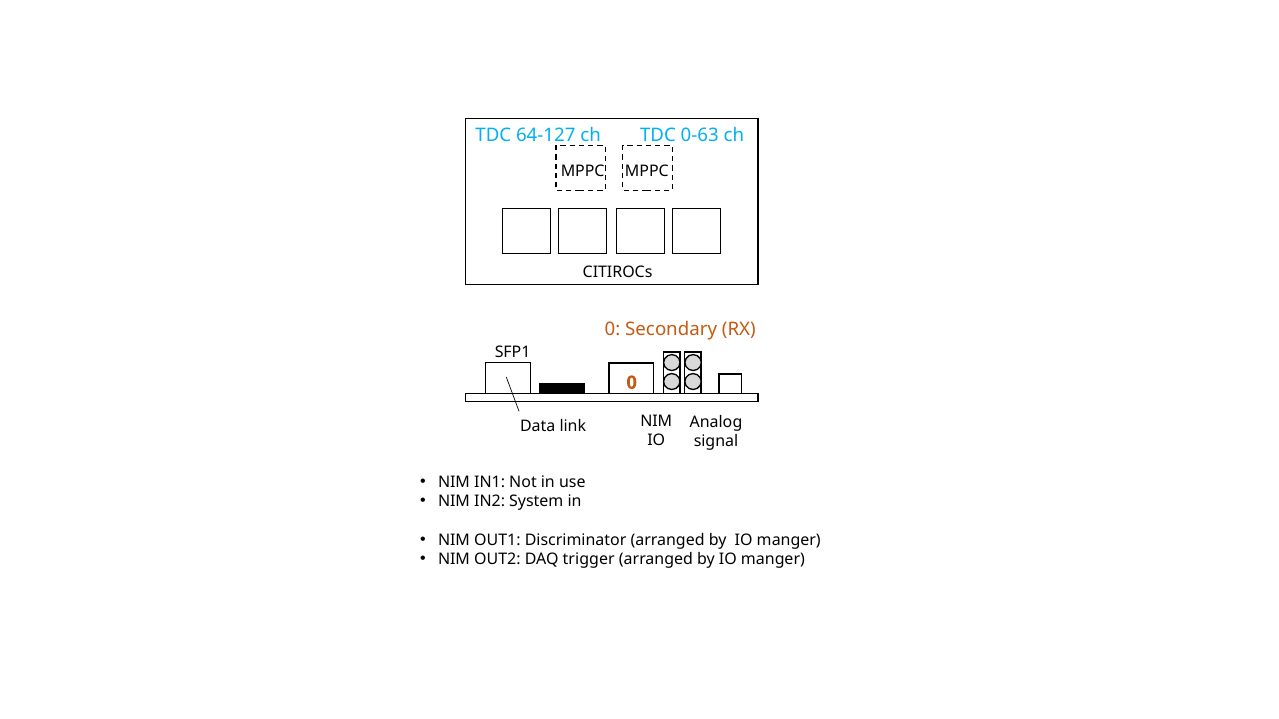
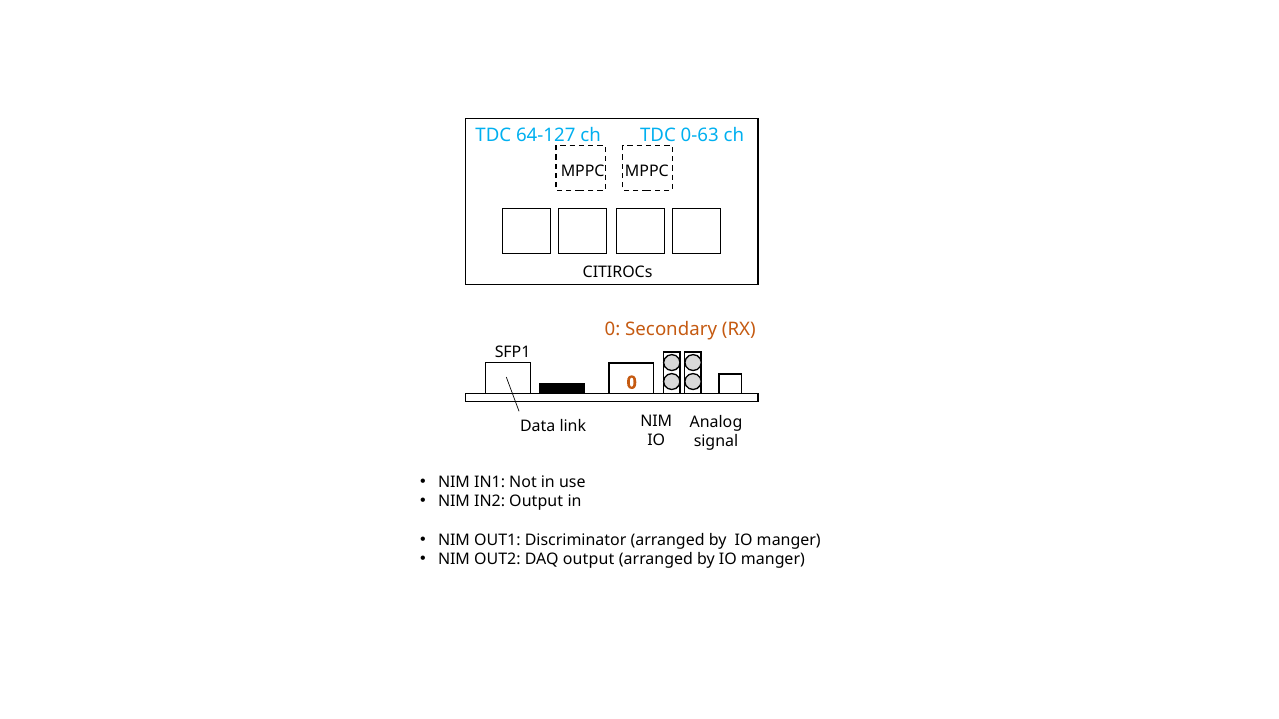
IN2 System: System -> Output (536, 501)
DAQ trigger: trigger -> output (589, 560)
